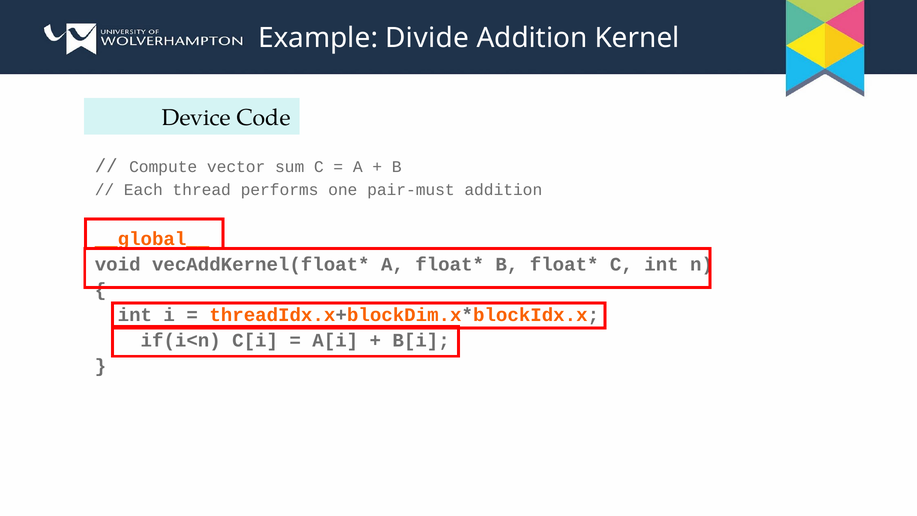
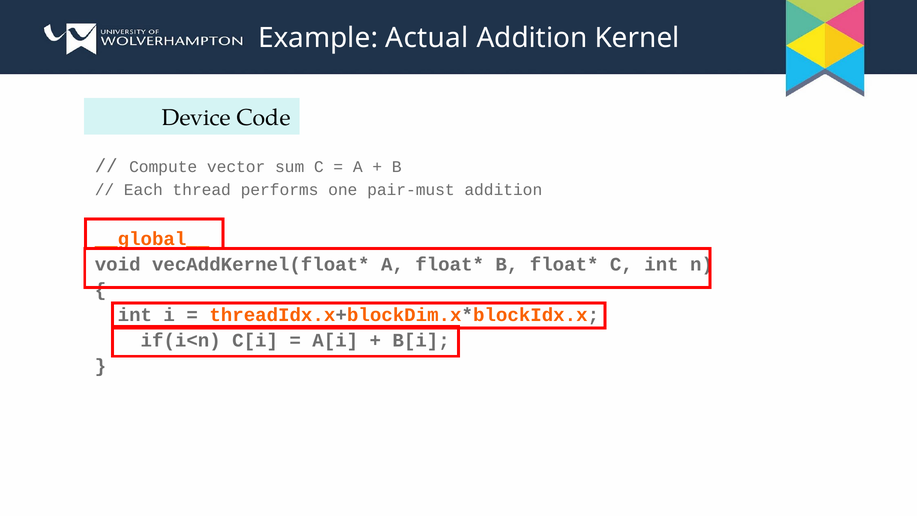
Divide: Divide -> Actual (427, 38)
